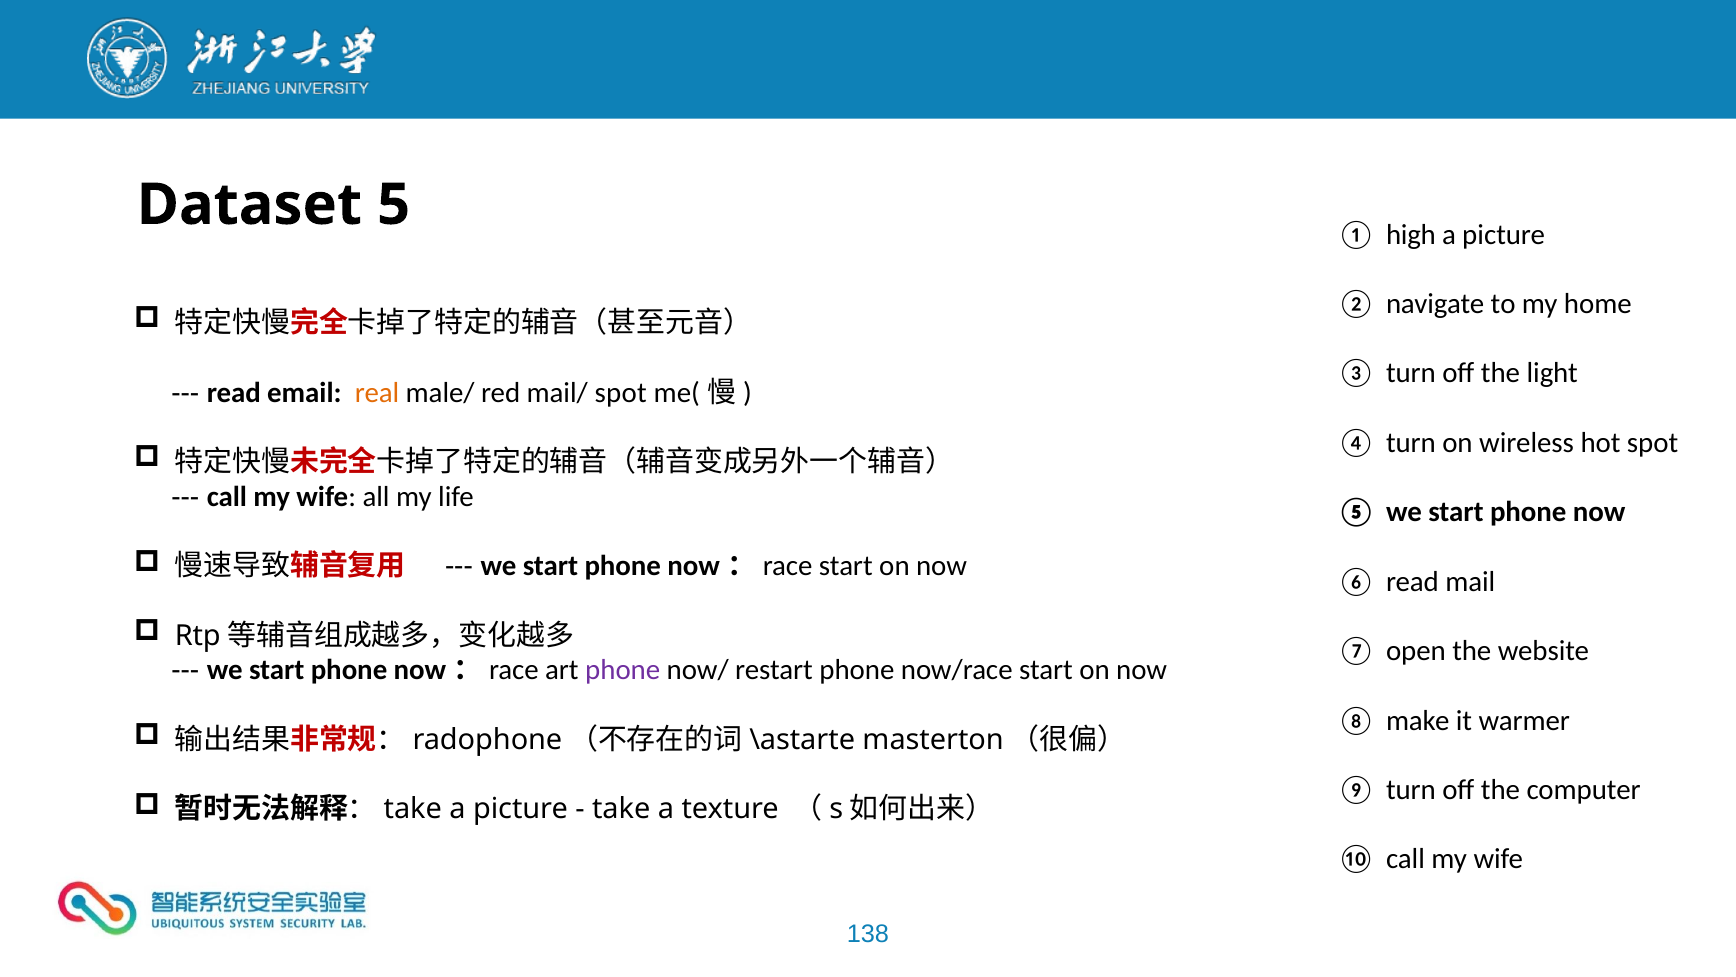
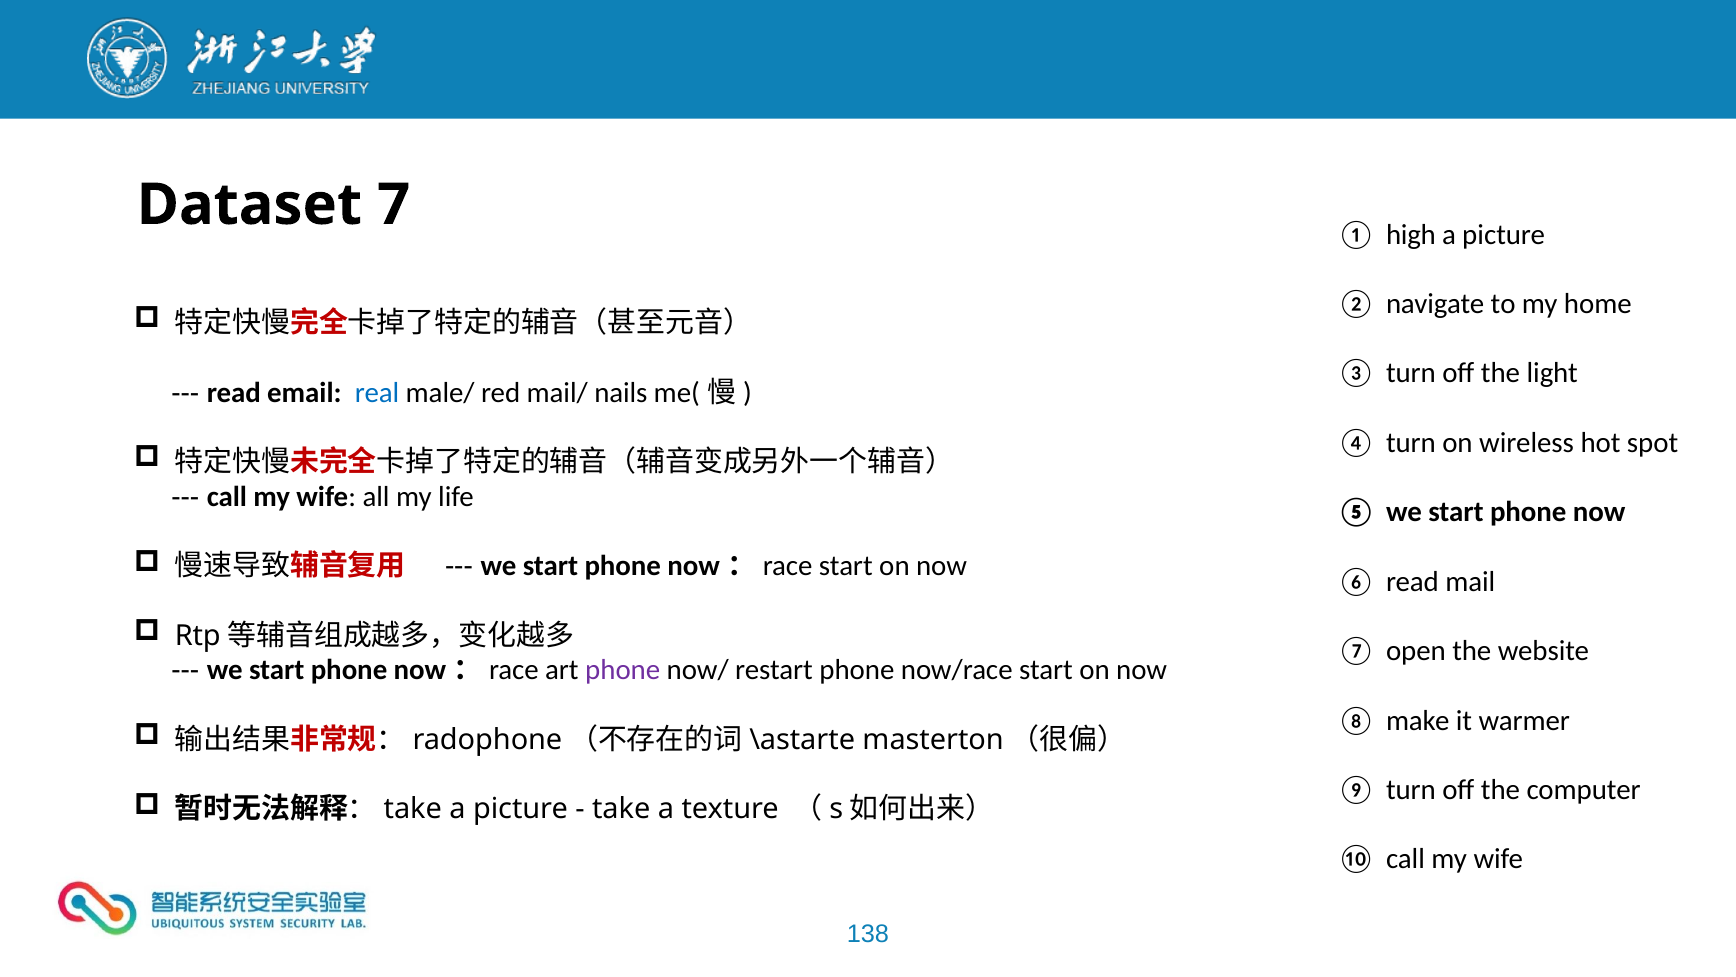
5: 5 -> 7 (394, 205)
real colour: orange -> blue (377, 392)
mail/ spot: spot -> nails (621, 392)
